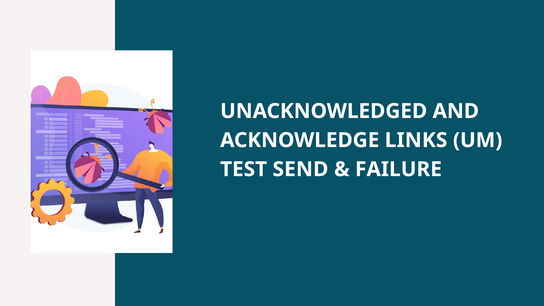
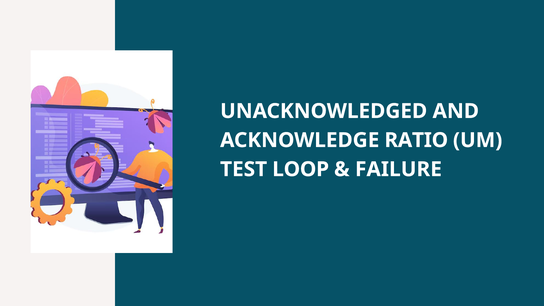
LINKS: LINKS -> RATIO (416, 140)
SEND: SEND -> LOOP (301, 169)
